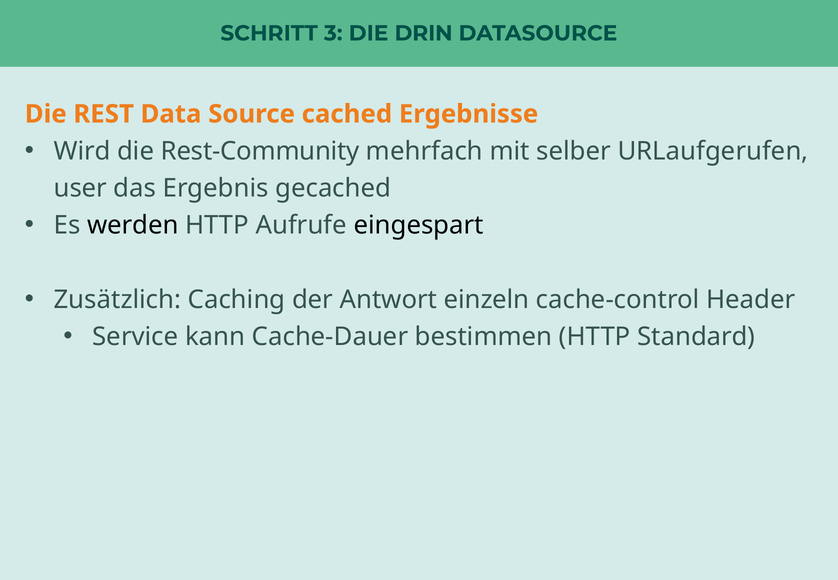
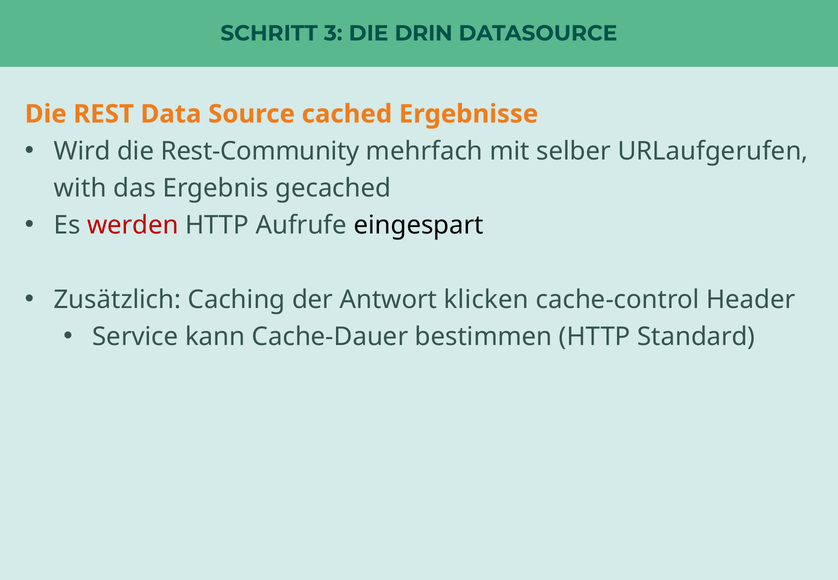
user: user -> with (80, 188)
werden colour: black -> red (133, 225)
einzeln: einzeln -> klicken (486, 300)
